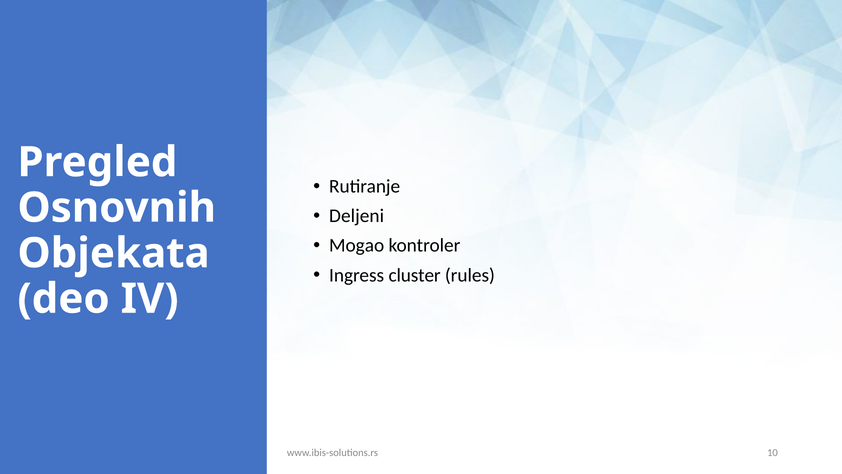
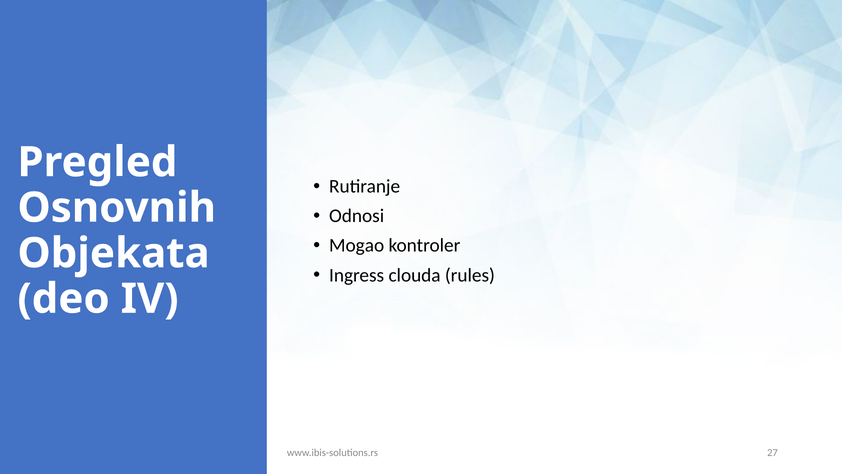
Deljeni: Deljeni -> Odnosi (357, 216)
cluster: cluster -> clouda (415, 275)
10: 10 -> 27 (772, 452)
